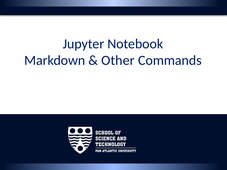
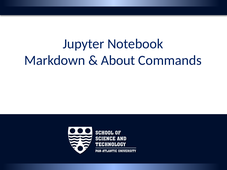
Other: Other -> About (118, 60)
